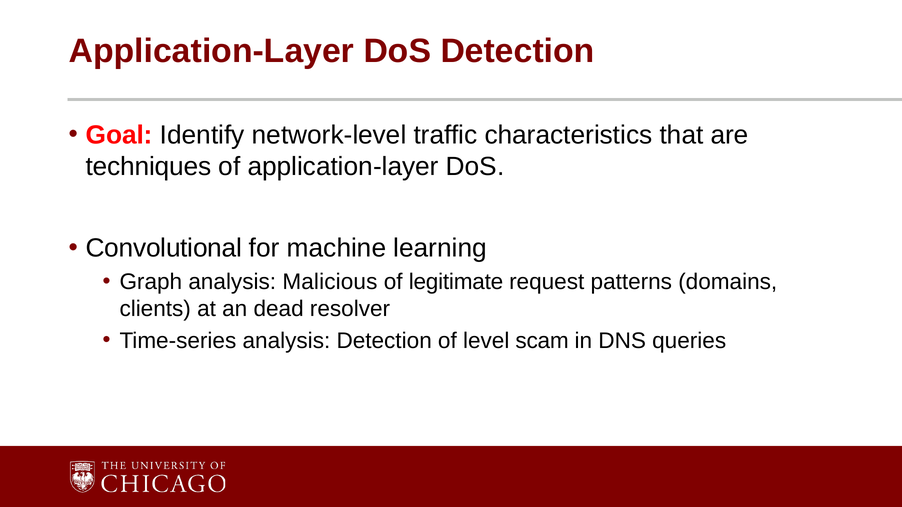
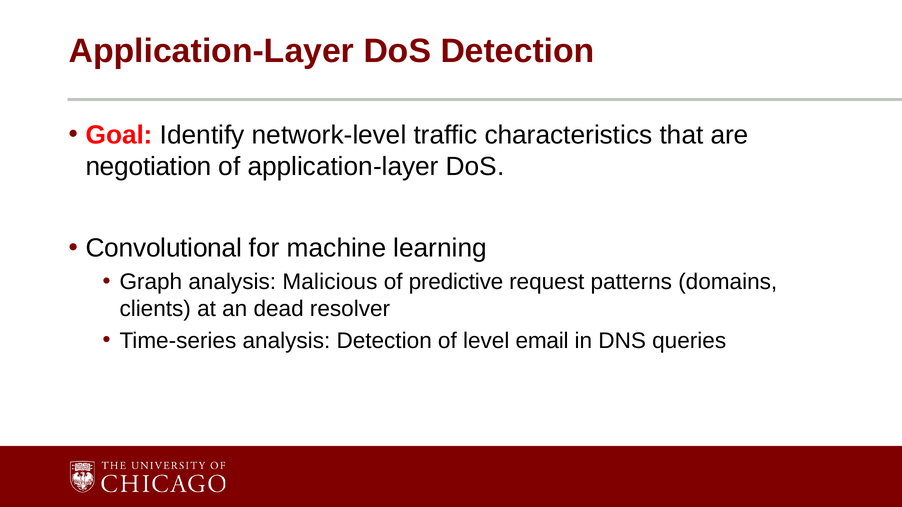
techniques: techniques -> negotiation (149, 167)
legitimate: legitimate -> predictive (456, 282)
scam: scam -> email (542, 341)
